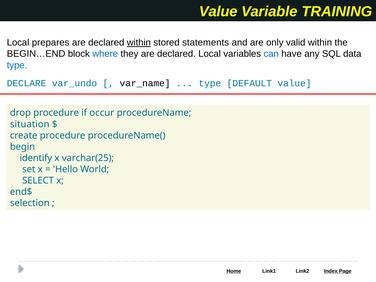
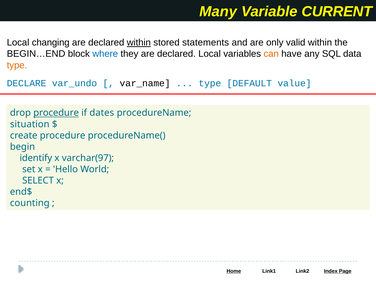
Value: Value -> Many (218, 12)
TRAINING: TRAINING -> CURRENT (337, 12)
prepares: prepares -> changing (51, 43)
can colour: blue -> orange (271, 54)
type colour: blue -> orange (17, 65)
procedure underline: none -> present (56, 113)
occur: occur -> dates (102, 113)
varchar(25: varchar(25 -> varchar(97 (88, 158)
selection: selection -> counting (30, 203)
